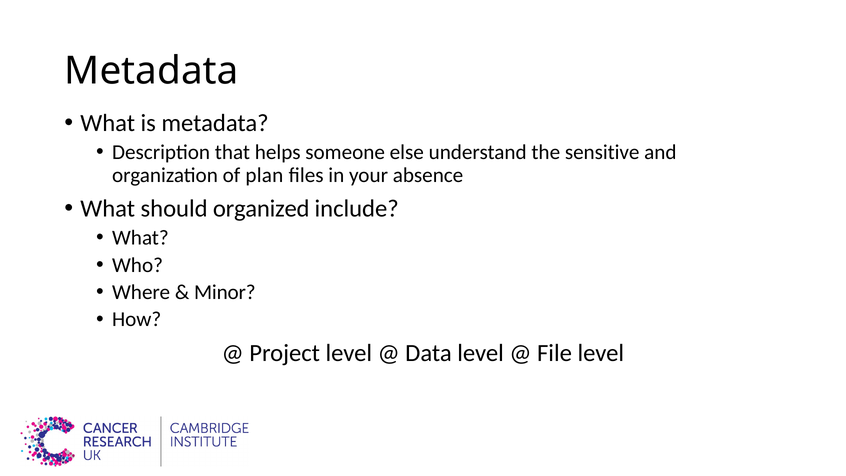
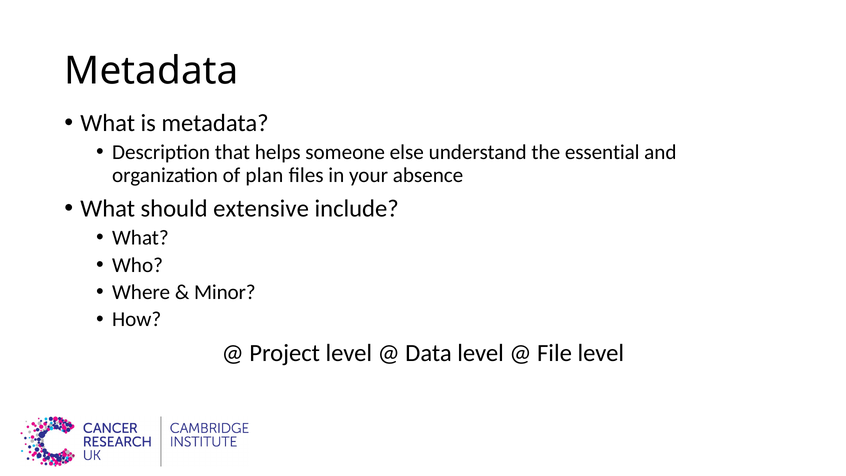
sensitive: sensitive -> essential (602, 152)
organized: organized -> extensive (261, 209)
